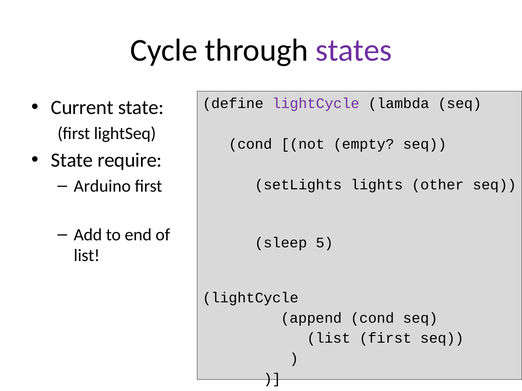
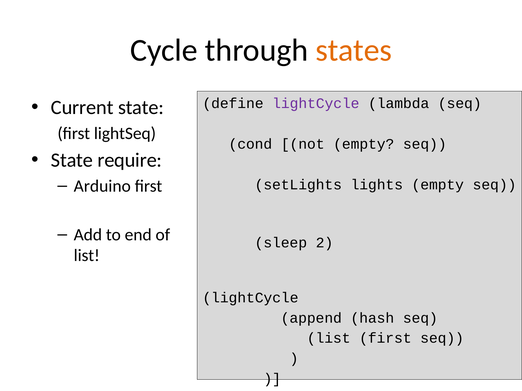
states colour: purple -> orange (354, 51)
lights other: other -> empty (438, 185)
5: 5 -> 2 (324, 243)
append cond: cond -> hash (372, 318)
